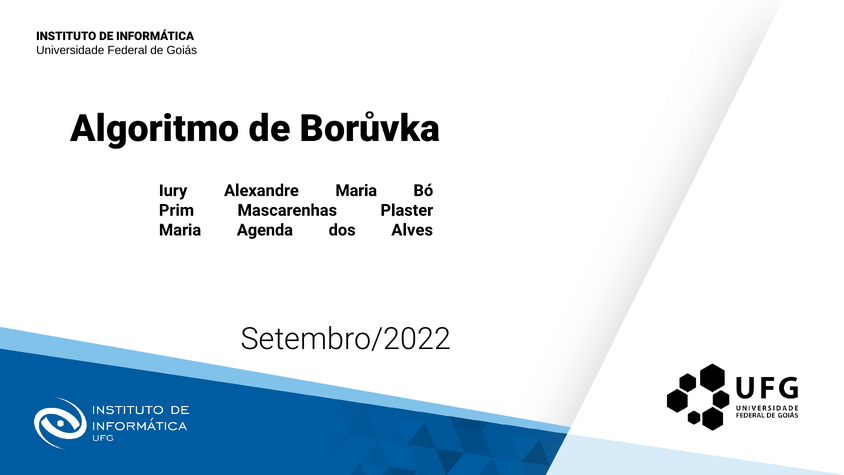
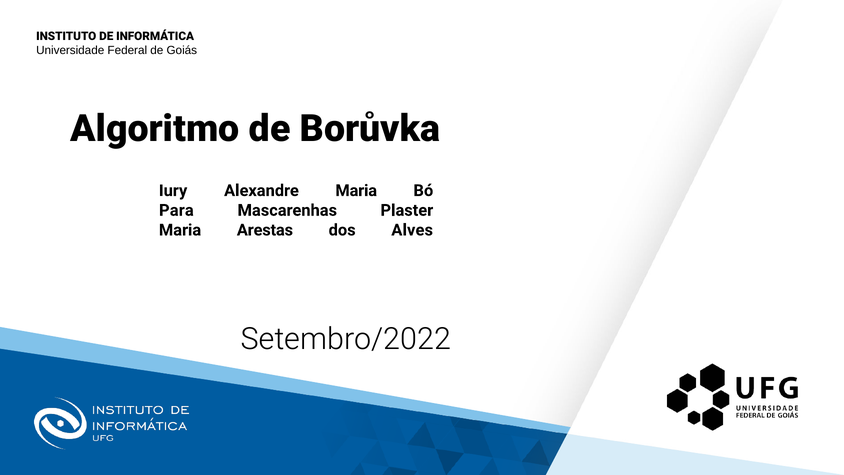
Prim: Prim -> Para (176, 210)
Agenda: Agenda -> Arestas (265, 230)
